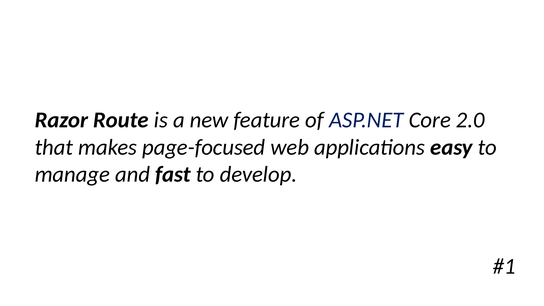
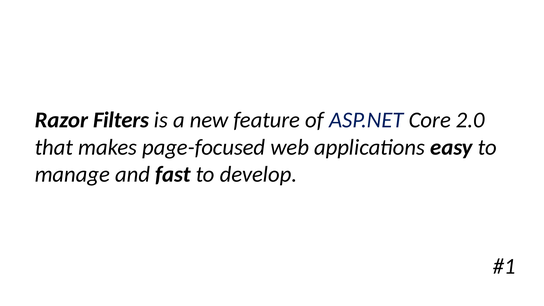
Route: Route -> Filters (121, 120)
